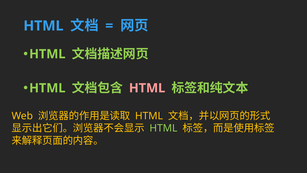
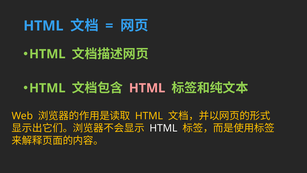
HTML colour: light green -> white (163, 128)
